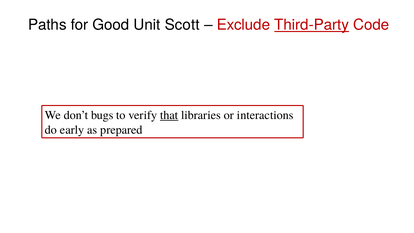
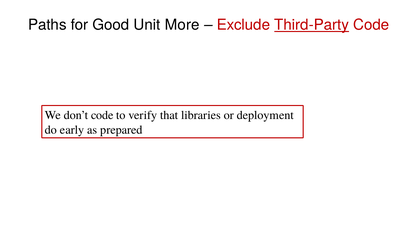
Scott: Scott -> More (182, 25)
don’t bugs: bugs -> code (102, 115)
that underline: present -> none (169, 115)
interactions: interactions -> deployment (265, 115)
